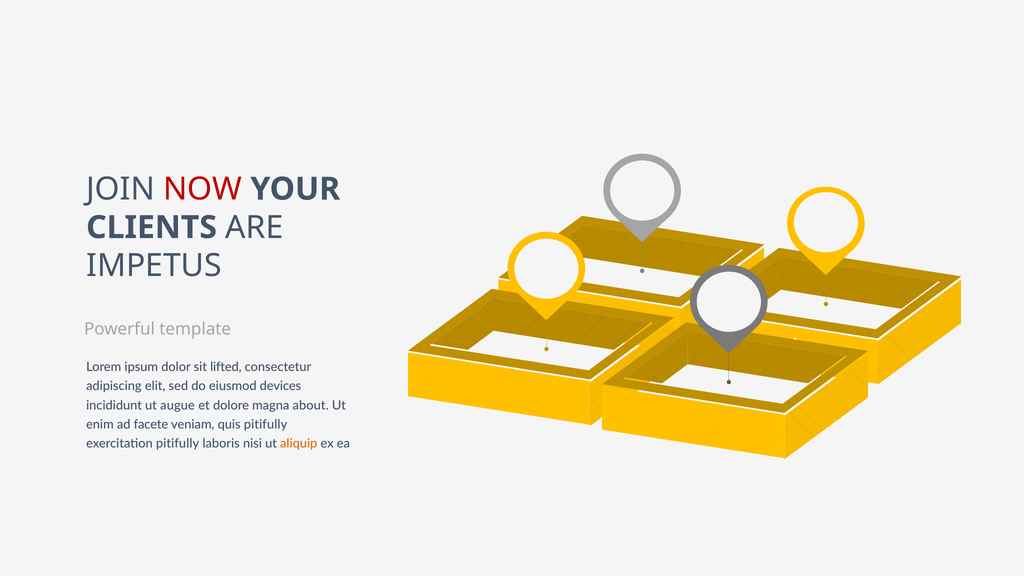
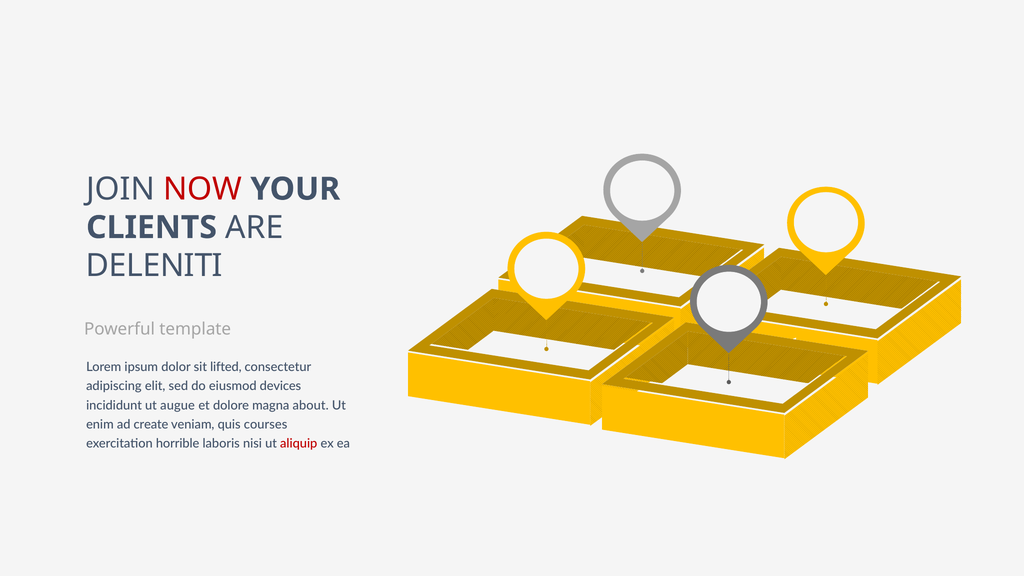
IMPETUS: IMPETUS -> DELENITI (154, 266)
facete: facete -> create (151, 425)
quis pitifully: pitifully -> courses (266, 425)
exercitation pitifully: pitifully -> horrible (178, 444)
aliquip colour: orange -> red (299, 444)
